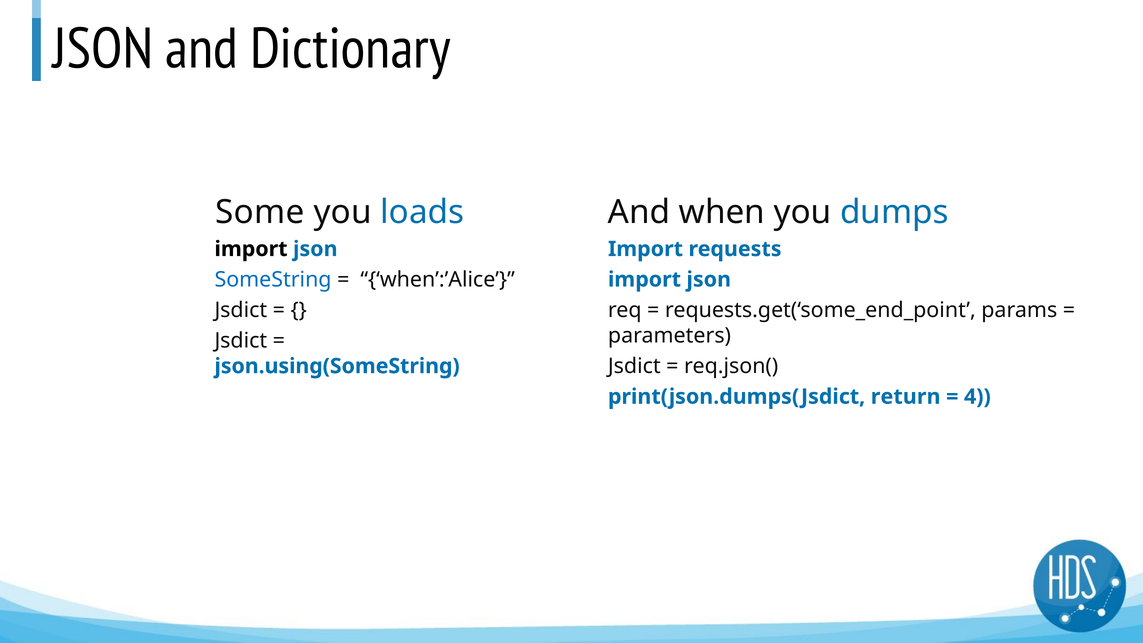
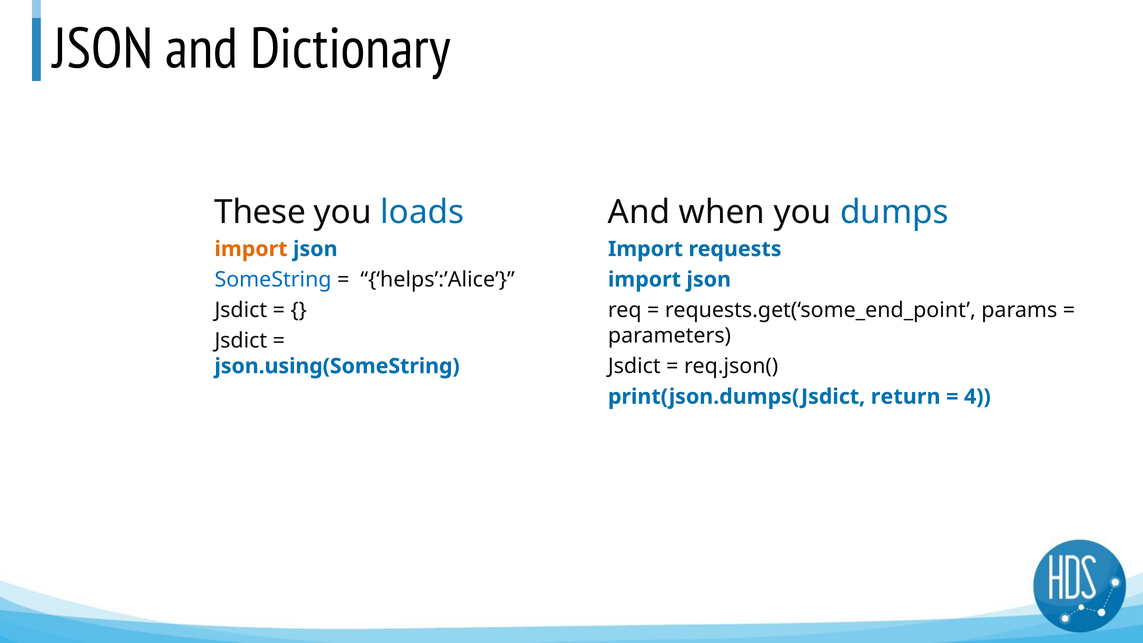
Some: Some -> These (260, 212)
import colour: black -> orange (251, 249)
when’:’Alice: when’:’Alice -> helps’:’Alice (438, 279)
